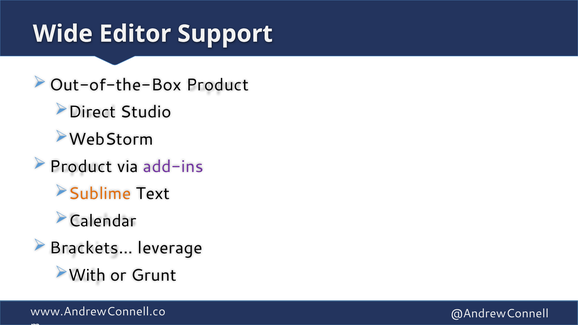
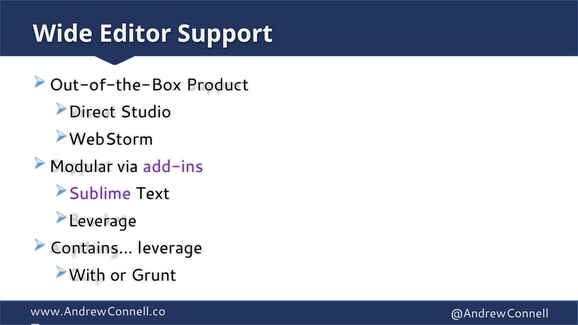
Product: Product -> Modular (81, 167)
Sublime colour: orange -> purple (100, 194)
Calendar: Calendar -> Leverage (102, 221)
Brackets…: Brackets… -> Contains… (91, 248)
